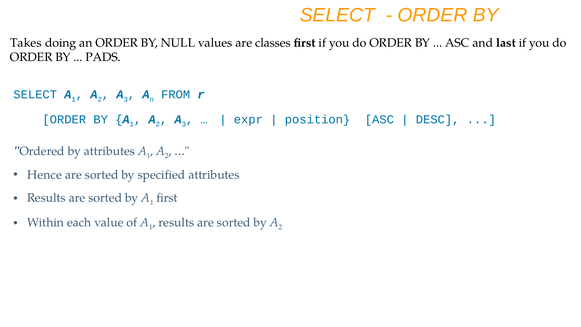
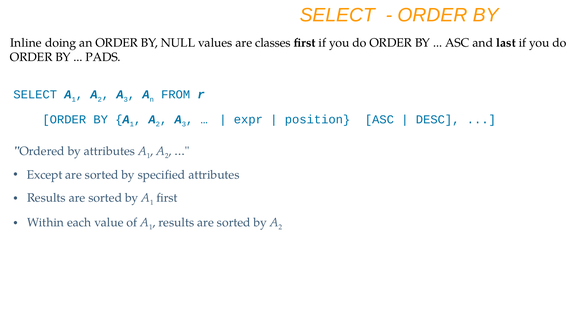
Takes: Takes -> Inline (26, 43)
Hence: Hence -> Except (45, 175)
